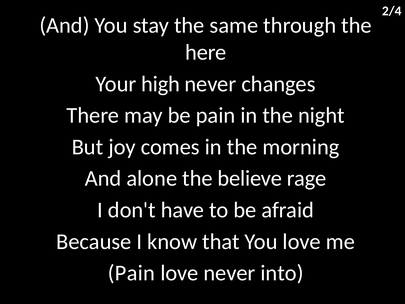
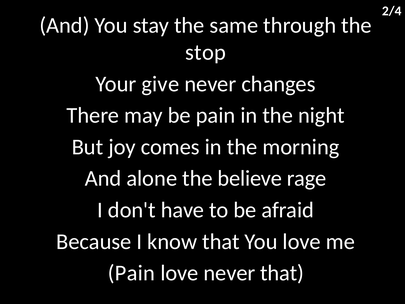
here: here -> stop (206, 52)
high: high -> give (160, 84)
never into: into -> that (282, 273)
